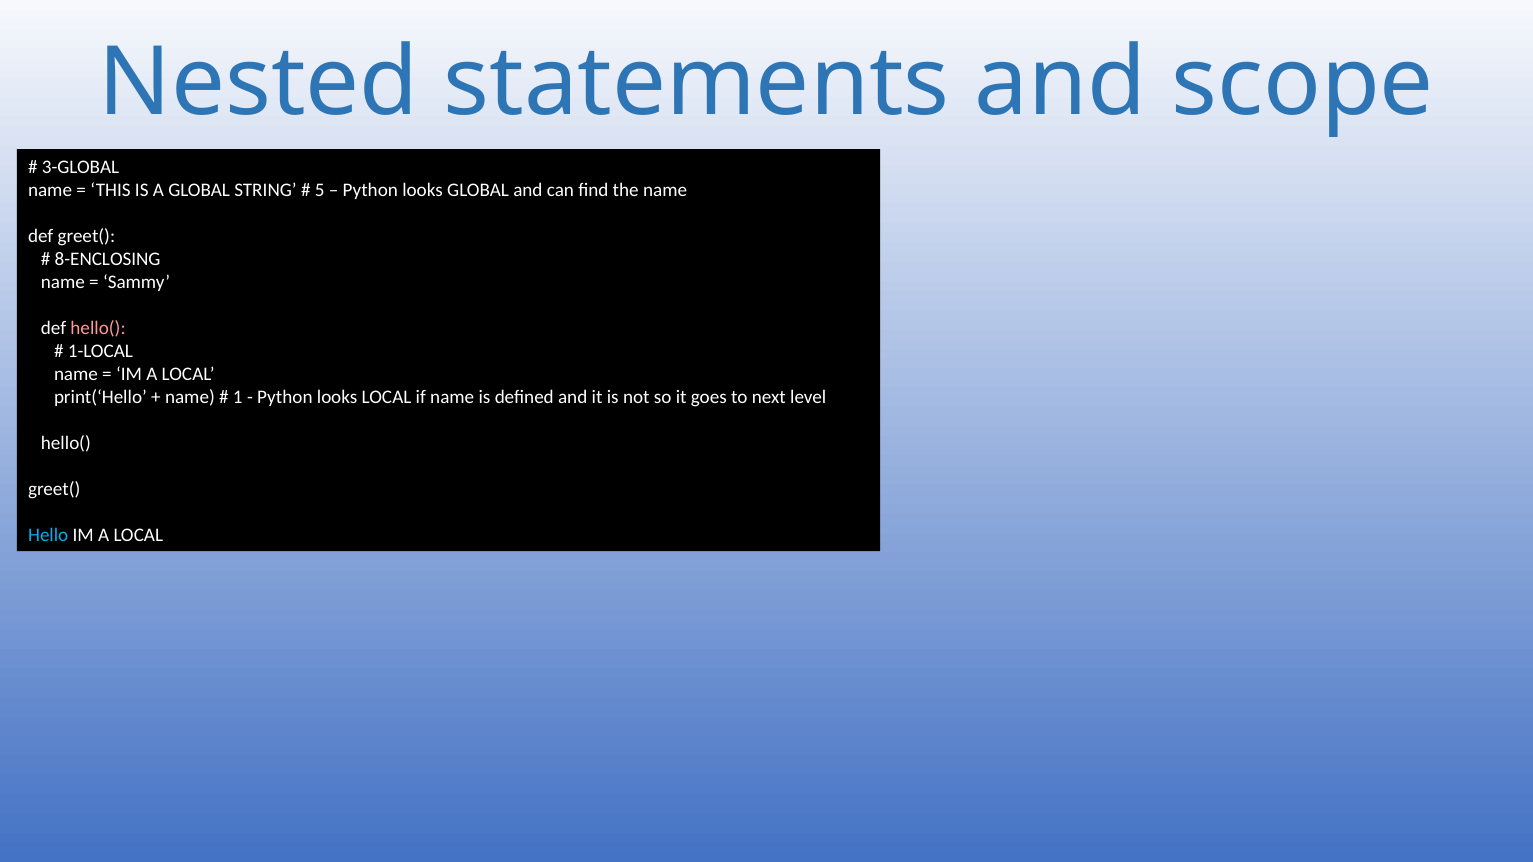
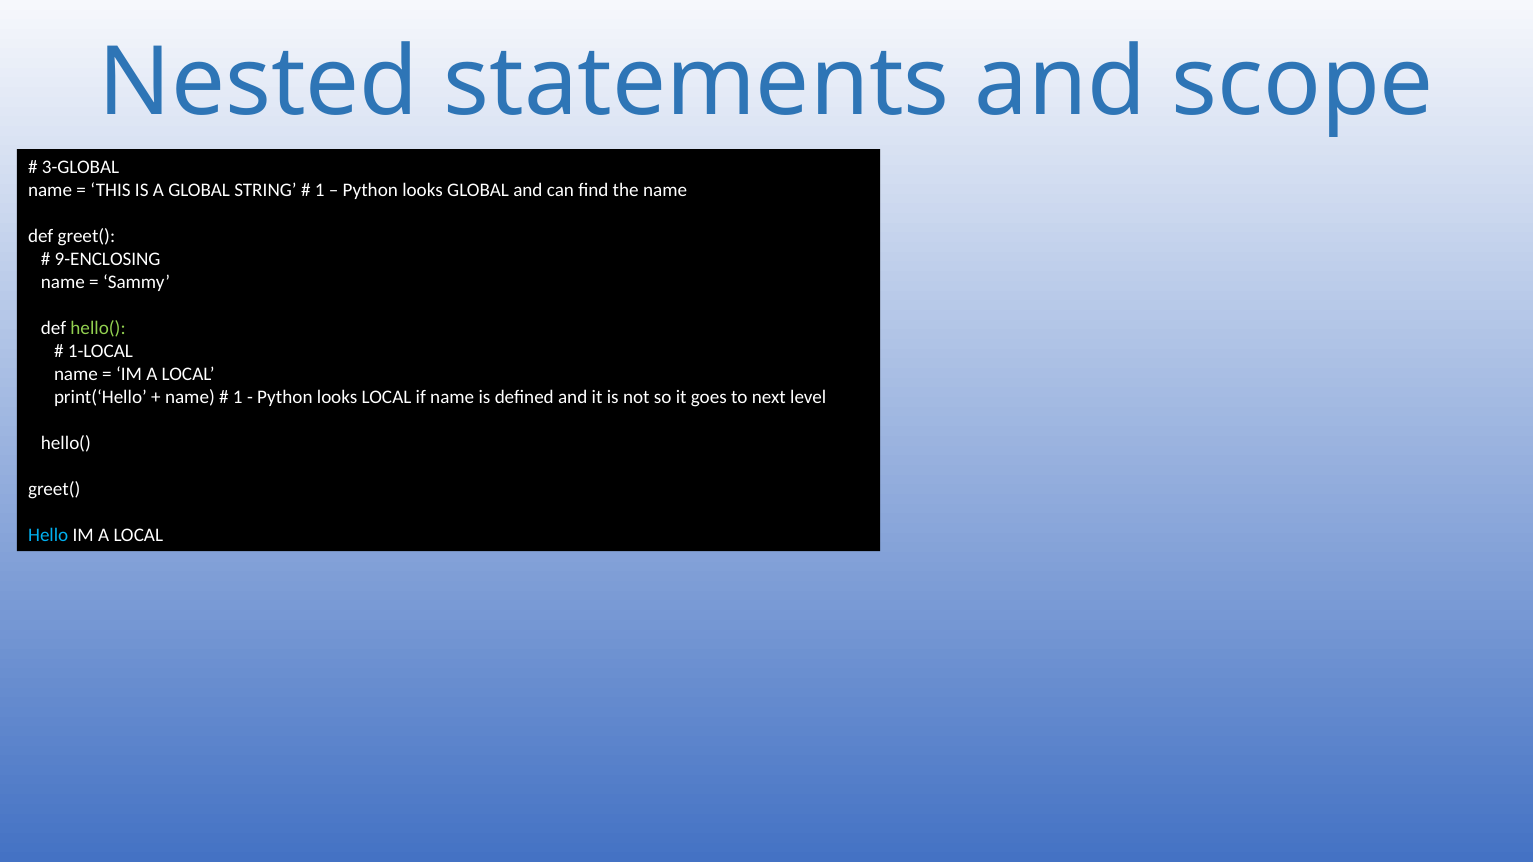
5: 5 -> 1 (320, 191)
8-ENCLOSING: 8-ENCLOSING -> 9-ENCLOSING (108, 260)
hello( colour: pink -> light green (98, 329)
